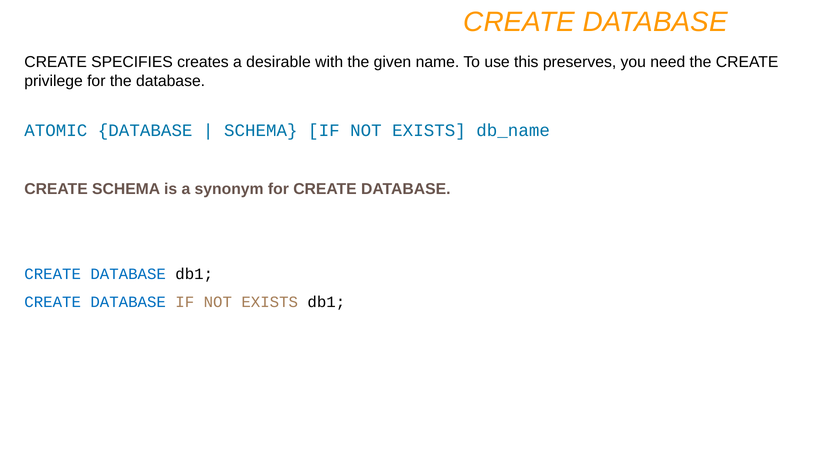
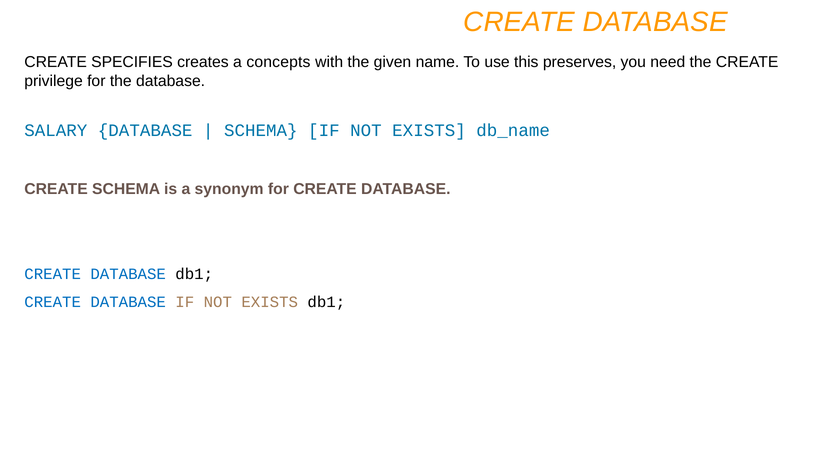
desirable: desirable -> concepts (278, 62)
ATOMIC: ATOMIC -> SALARY (56, 130)
